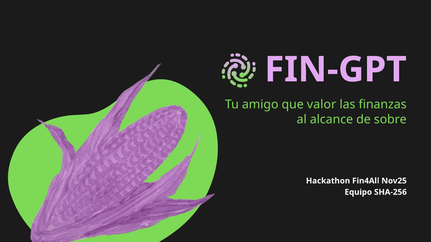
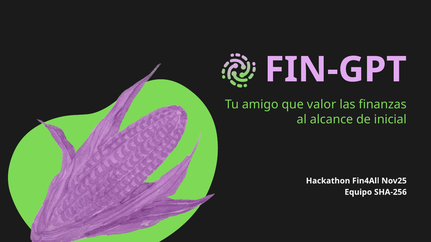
sobre: sobre -> inicial (390, 120)
